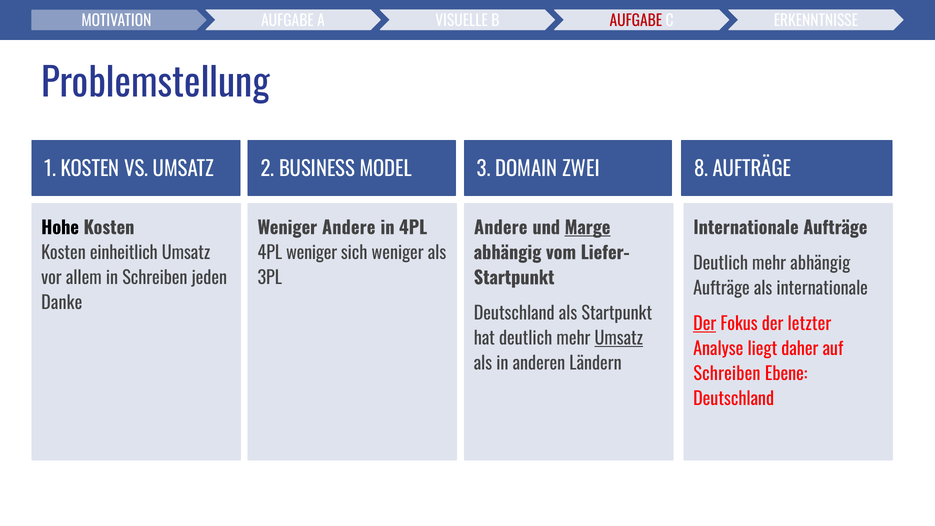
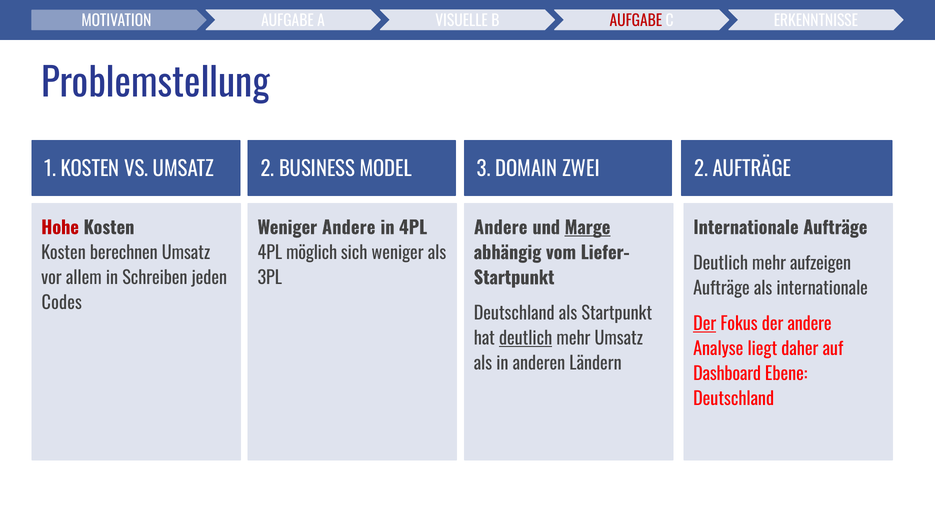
UMSATZ 8: 8 -> 2 (701, 170)
Hohe colour: black -> red (60, 228)
einheitlich: einheitlich -> berechnen (124, 253)
4PL weniger: weniger -> möglich (312, 253)
mehr abhängig: abhängig -> aufzeigen (820, 264)
Danke: Danke -> Codes (62, 303)
der letzter: letzter -> andere (810, 324)
deutlich underline: none -> present (526, 339)
Umsatz underline: present -> none (619, 339)
Schreiben: Schreiben -> Dashboard (727, 374)
